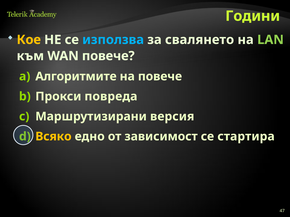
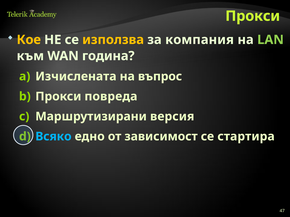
Години: Години -> Прокси (253, 16)
използва colour: light blue -> yellow (113, 40)
свалянето: свалянето -> компания (200, 40)
WAN повече: повече -> година (108, 56)
Алгоритмите: Алгоритмите -> Изчислената (76, 77)
на повече: повече -> въпрос (160, 77)
Всяко colour: yellow -> light blue (53, 137)
